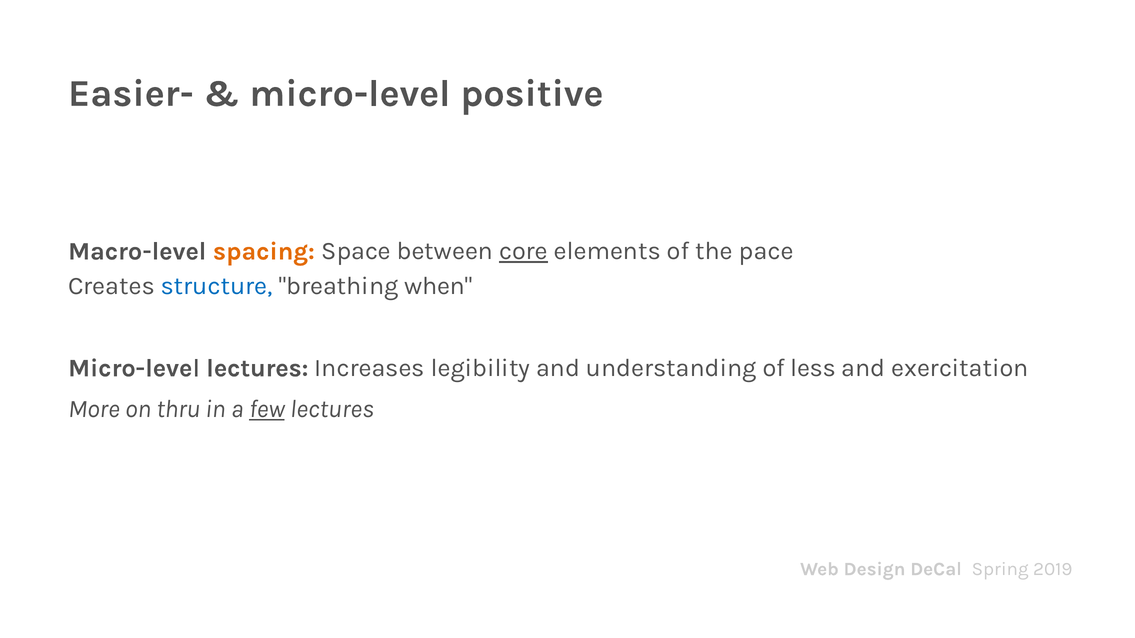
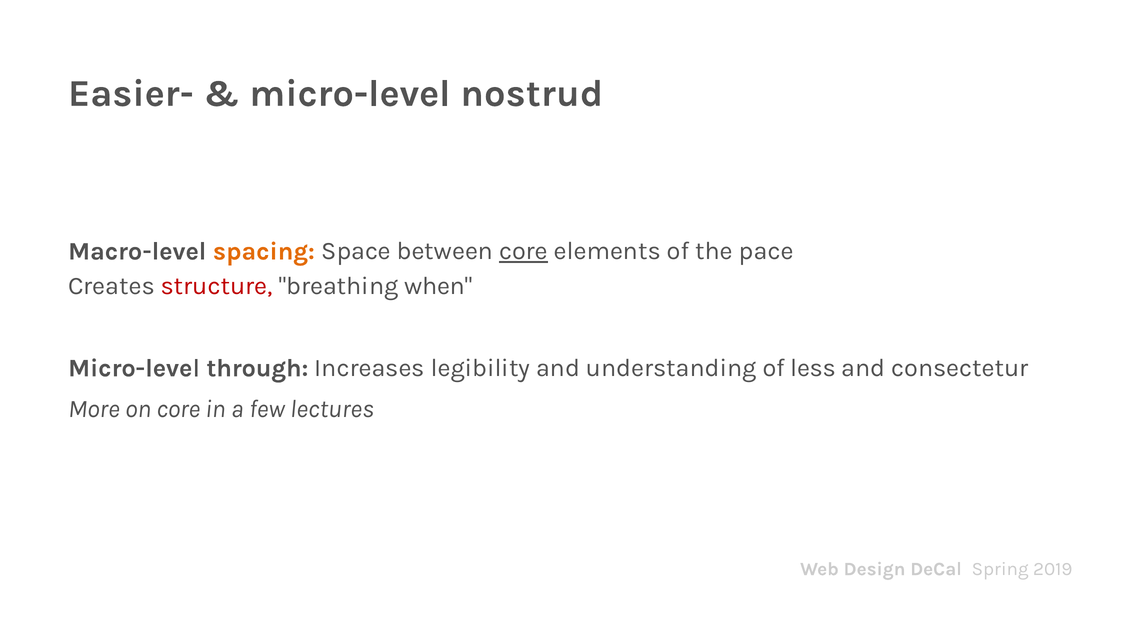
positive: positive -> nostrud (532, 93)
structure colour: blue -> red (217, 286)
Micro-level lectures: lectures -> through (257, 368)
exercitation: exercitation -> consectetur (960, 368)
on thru: thru -> core (178, 409)
few underline: present -> none (267, 409)
